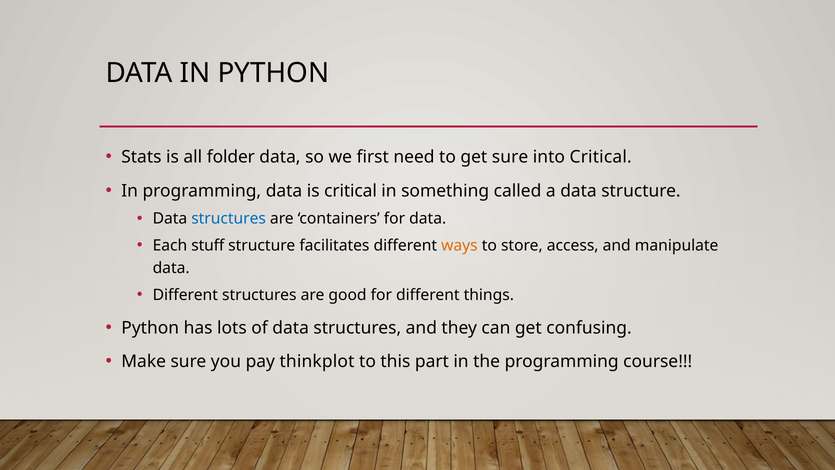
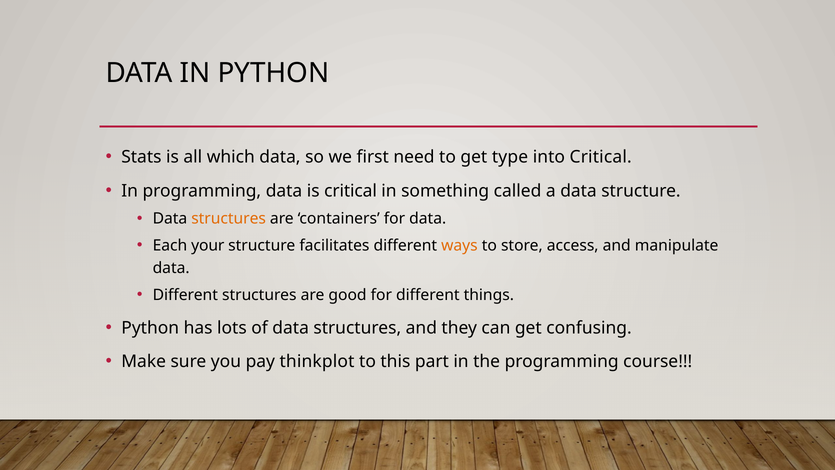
folder: folder -> which (231, 157)
get sure: sure -> type (510, 157)
structures colour: blue -> orange (229, 219)
stuff: stuff -> your (208, 245)
